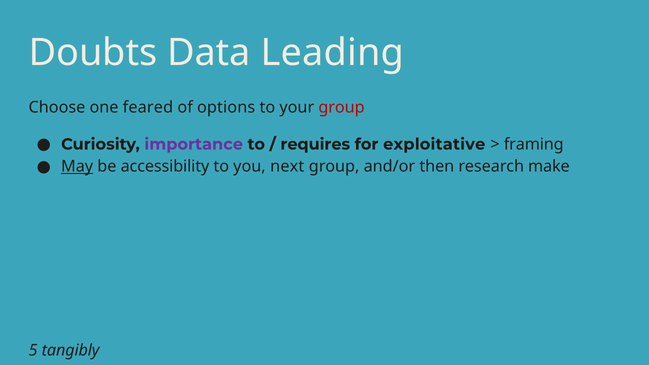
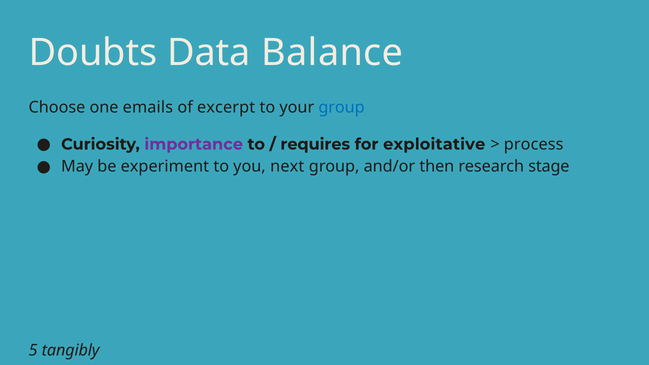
Leading: Leading -> Balance (332, 53)
feared: feared -> emails (148, 107)
options: options -> excerpt (226, 107)
group colour: red -> blue (342, 107)
framing: framing -> process (534, 144)
May underline: present -> none (77, 167)
accessibility: accessibility -> experiment (165, 167)
make: make -> stage (549, 167)
